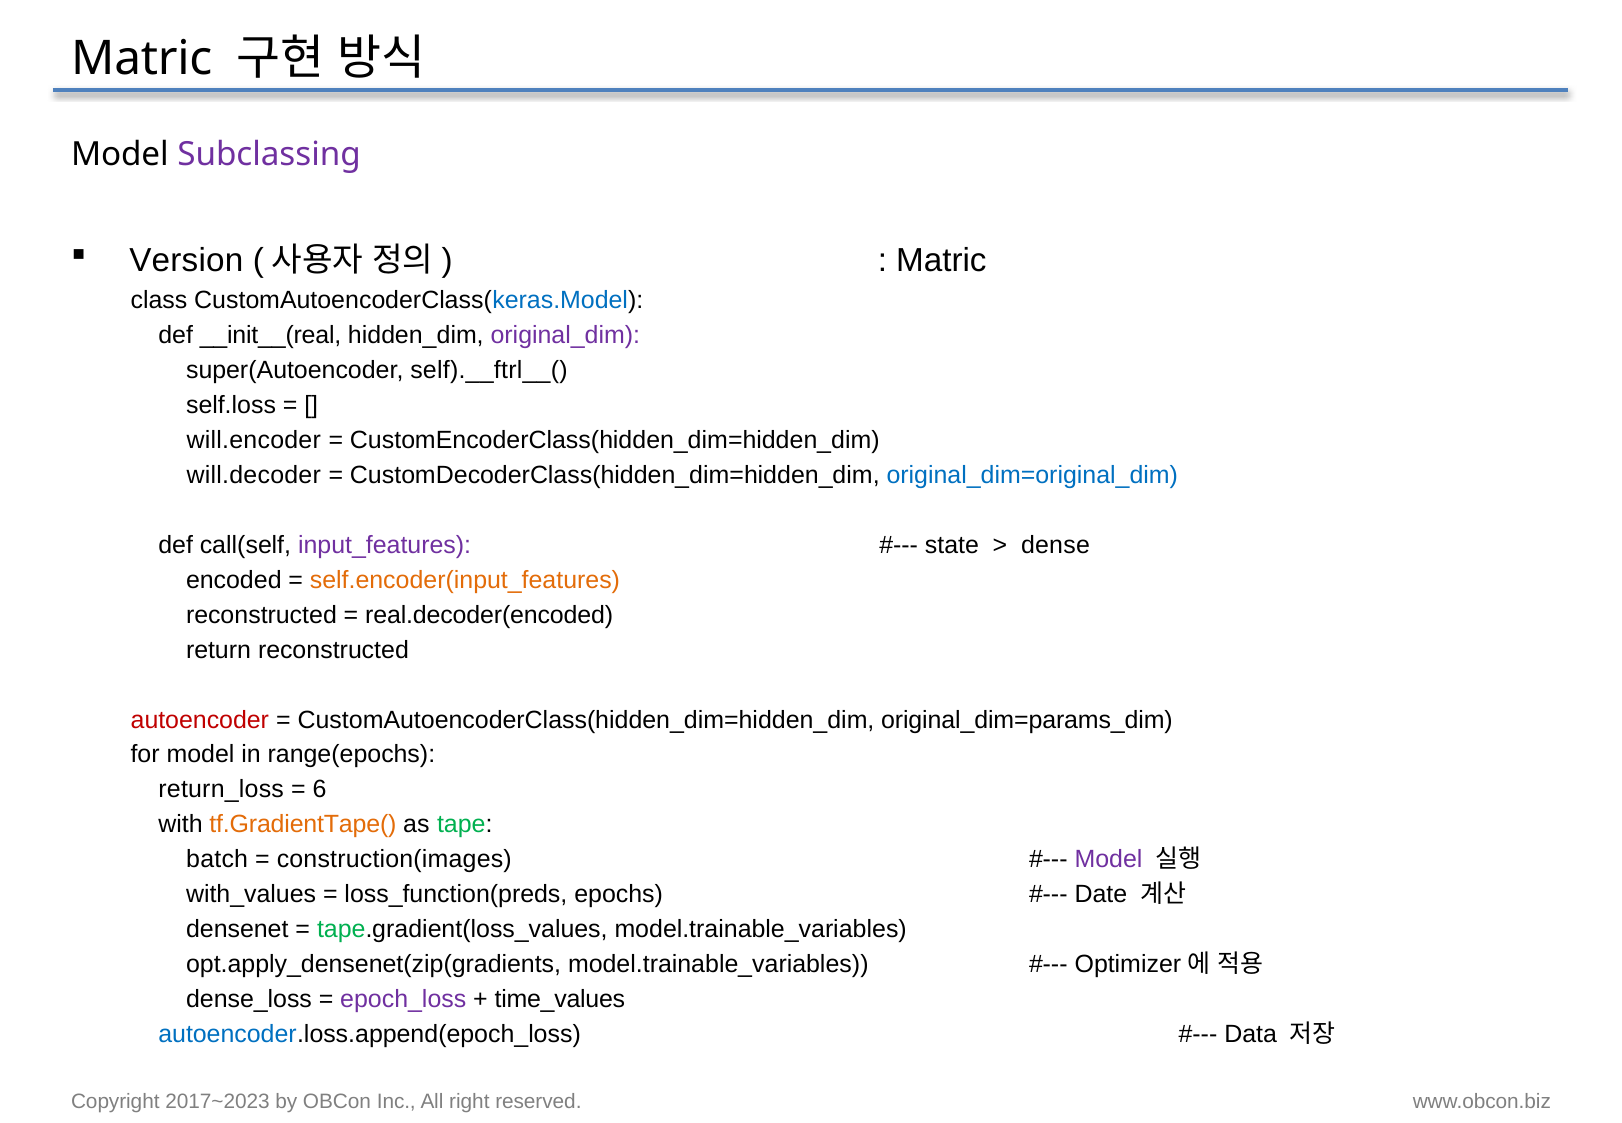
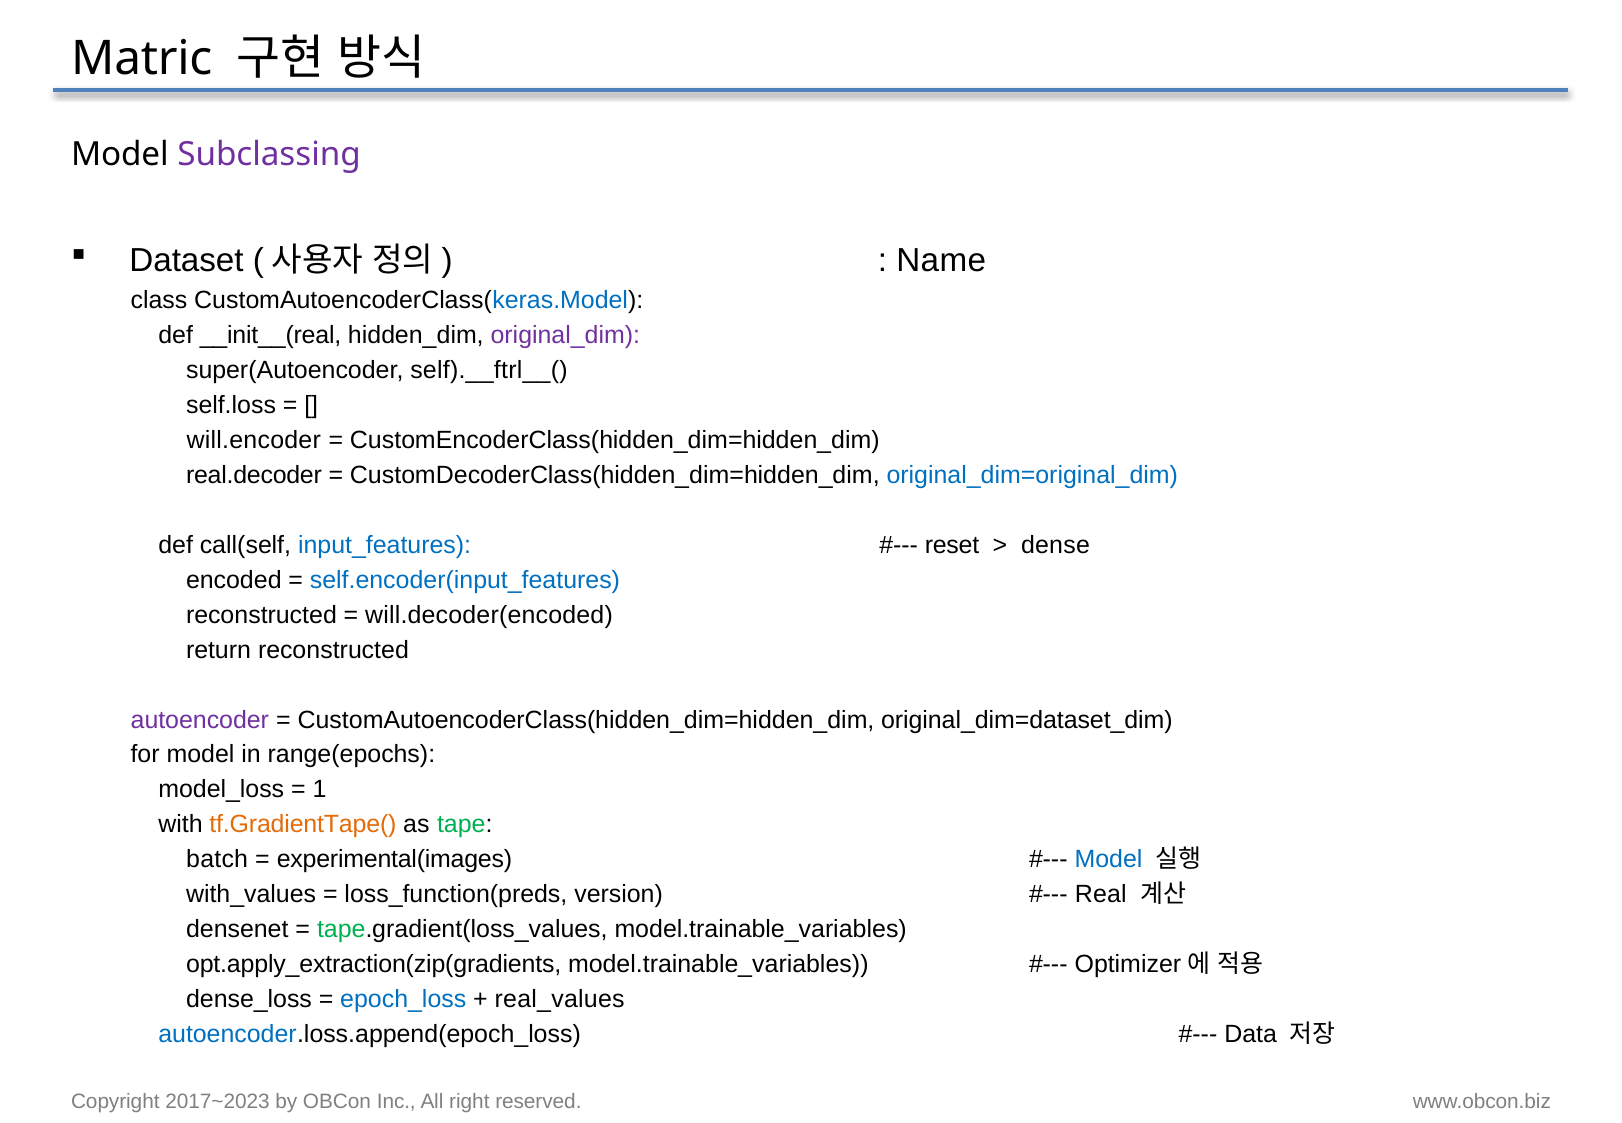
Version: Version -> Dataset (186, 261)
Matric: Matric -> Name (941, 261)
will.decoder: will.decoder -> real.decoder (254, 475)
input_features colour: purple -> blue (385, 545)
state: state -> reset (952, 545)
self.encoder(input_features colour: orange -> blue (465, 580)
real.decoder(encoded: real.decoder(encoded -> will.decoder(encoded (489, 615)
autoencoder colour: red -> purple (200, 720)
original_dim=params_dim: original_dim=params_dim -> original_dim=dataset_dim (1027, 720)
return_loss: return_loss -> model_loss (221, 790)
6: 6 -> 1 (319, 790)
construction(images: construction(images -> experimental(images (394, 860)
Model colour: purple -> blue (1109, 860)
epochs: epochs -> version (619, 895)
Date: Date -> Real (1101, 895)
opt.apply_densenet(zip(gradients: opt.apply_densenet(zip(gradients -> opt.apply_extraction(zip(gradients (374, 964)
epoch_loss colour: purple -> blue (403, 999)
time_values: time_values -> real_values (560, 999)
